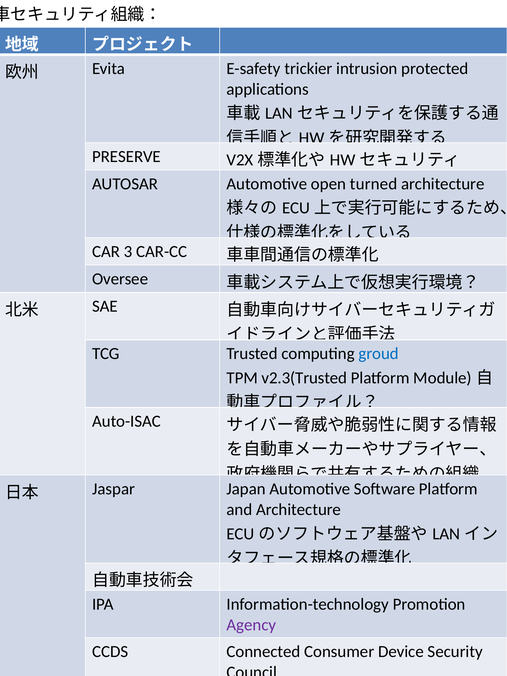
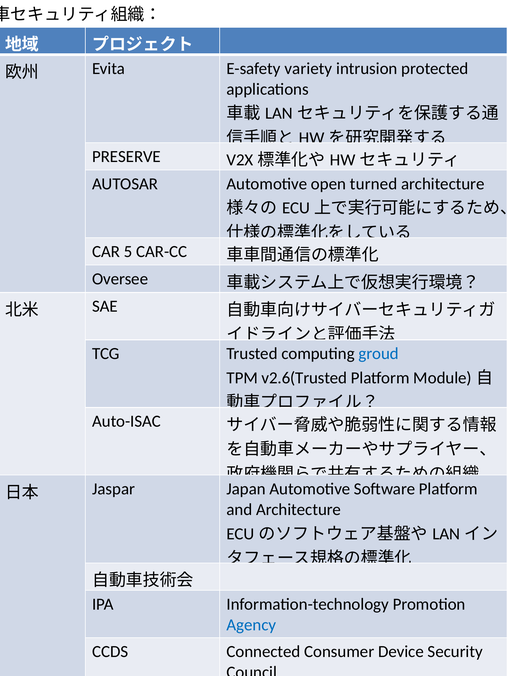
trickier: trickier -> variety (308, 69)
3: 3 -> 5 (128, 252)
v2.3(Trusted: v2.3(Trusted -> v2.6(Trusted (304, 378)
Agency colour: purple -> blue (251, 625)
